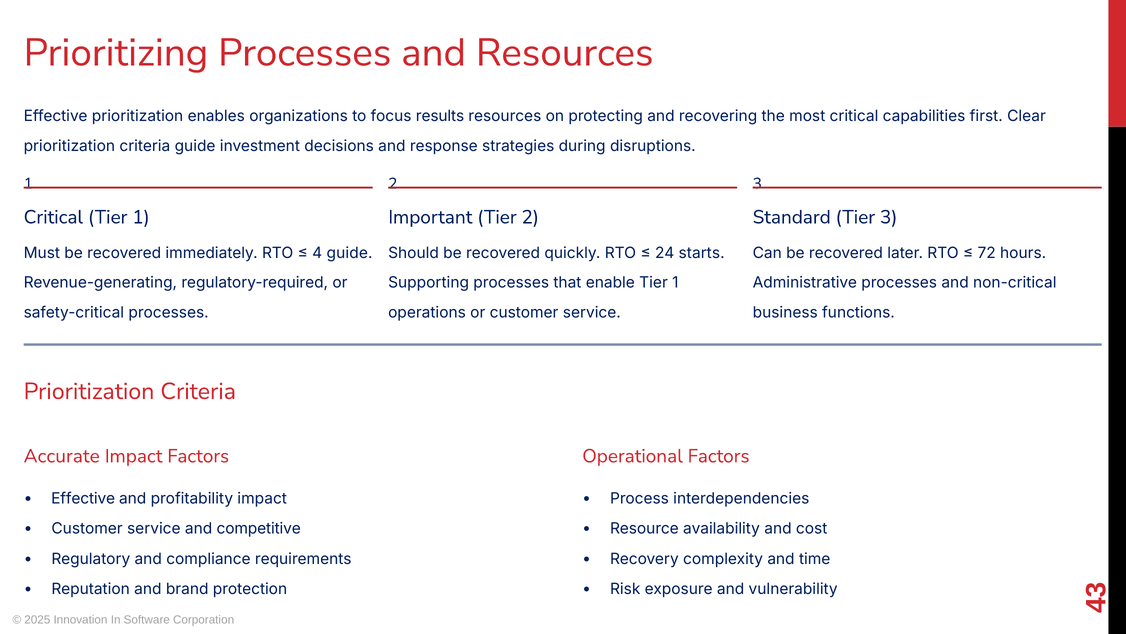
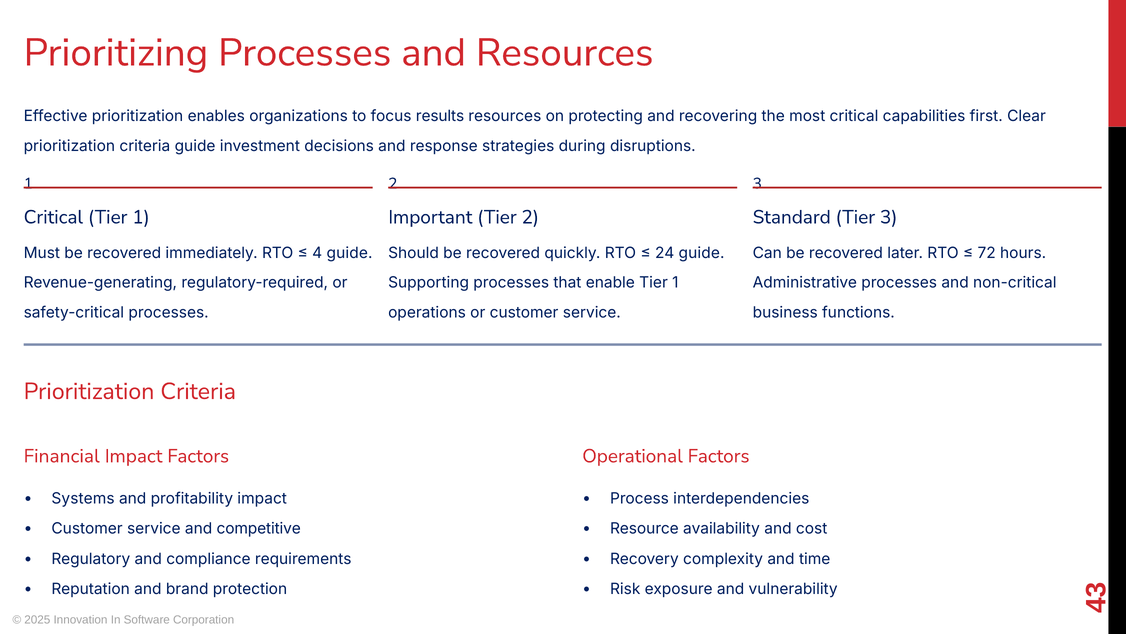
24 starts: starts -> guide (702, 253)
Accurate: Accurate -> Financial (62, 456)
Effective: Effective -> Systems (83, 498)
